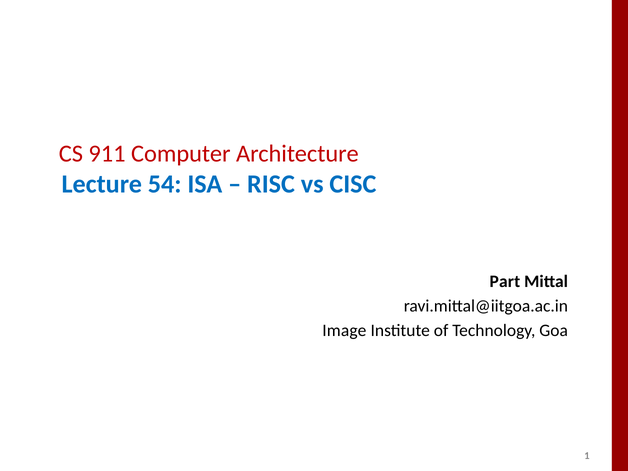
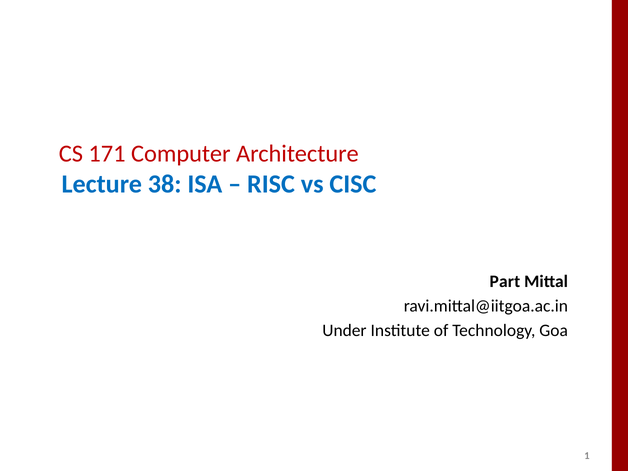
911: 911 -> 171 (107, 154)
54: 54 -> 38 (165, 184)
Image: Image -> Under (344, 331)
